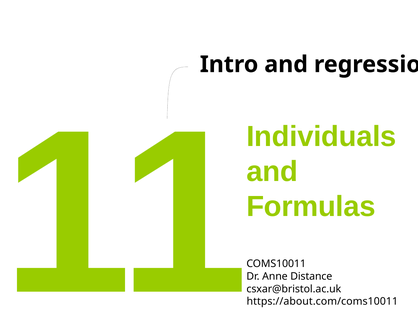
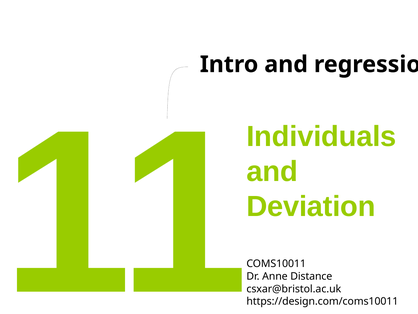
Formulas: Formulas -> Deviation (311, 206)
https://about.com/coms10011: https://about.com/coms10011 -> https://design.com/coms10011 (322, 301)
